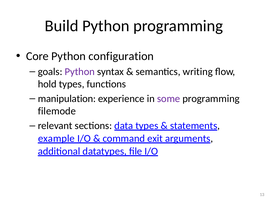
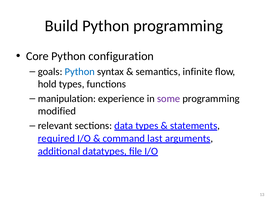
Python colour: purple -> blue (80, 72)
writing: writing -> infinite (198, 72)
filemode: filemode -> modified (57, 111)
example: example -> required (56, 138)
exit: exit -> last (155, 138)
